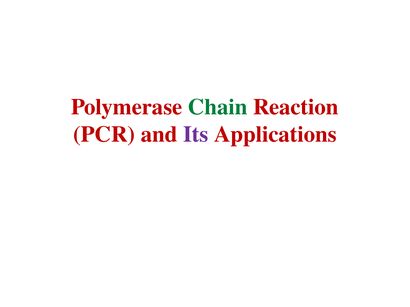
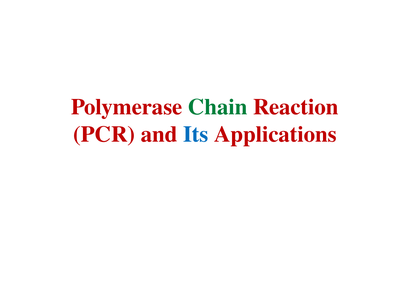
Its colour: purple -> blue (196, 134)
